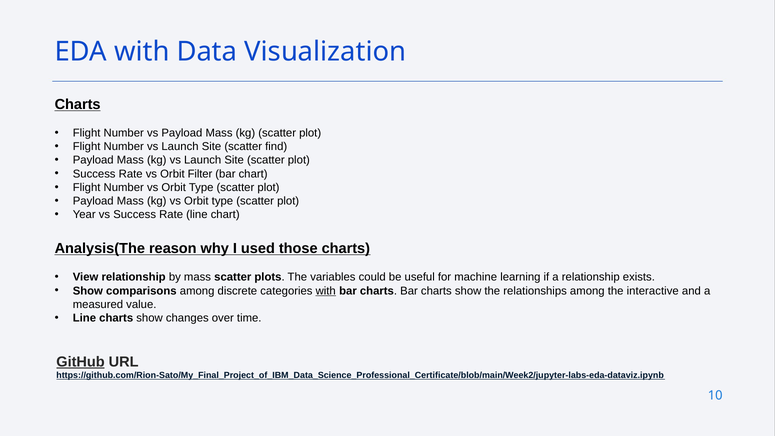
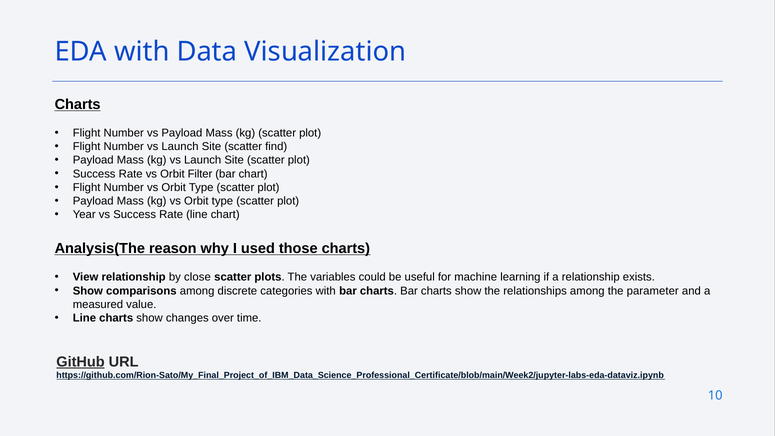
by mass: mass -> close (197, 277)
with underline: present -> none (326, 291)
interactive: interactive -> parameter (653, 291)
